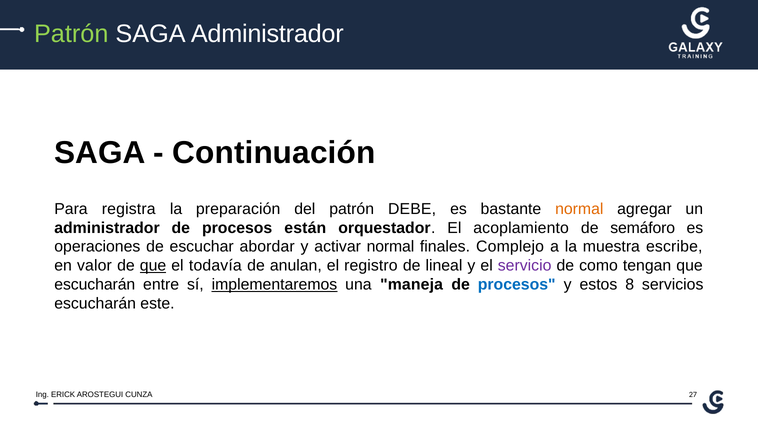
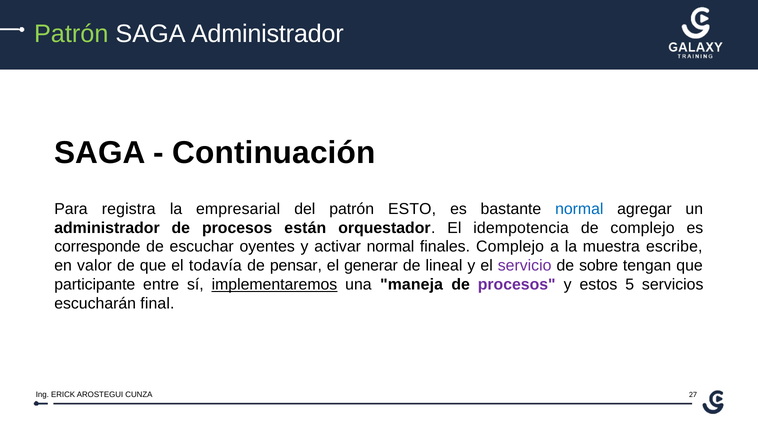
preparación: preparación -> empresarial (238, 208)
DEBE: DEBE -> ESTO (412, 208)
normal colour: orange -> blue (579, 208)
acoplamiento: acoplamiento -> idempotencia (521, 227)
de semáforo: semáforo -> complejo (643, 227)
operaciones: operaciones -> corresponde (97, 246)
abordar: abordar -> oyentes (267, 246)
que underline: present -> none (153, 265)
anulan: anulan -> pensar (296, 265)
registro: registro -> generar (371, 265)
como: como -> sobre (599, 265)
escucharán: escucharán -> participante (95, 284)
procesos colour: blue -> purple (517, 284)
8: 8 -> 5 (630, 284)
este: este -> final (157, 303)
